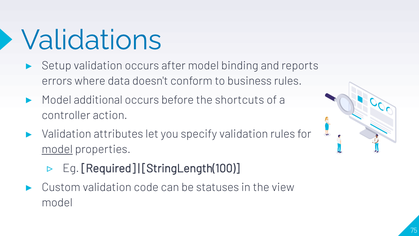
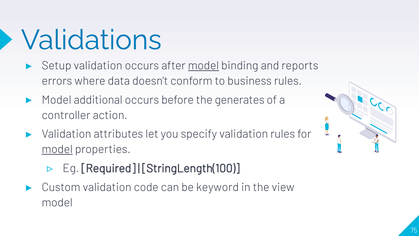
model underline: none -> present (203, 65)
shortcuts: shortcuts -> generates (240, 100)
statuses: statuses -> keyword (218, 187)
